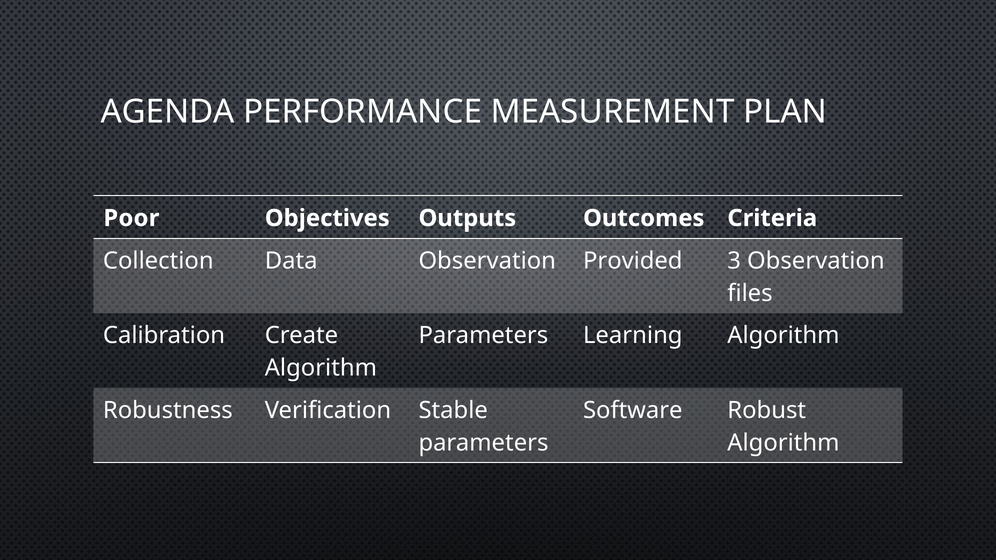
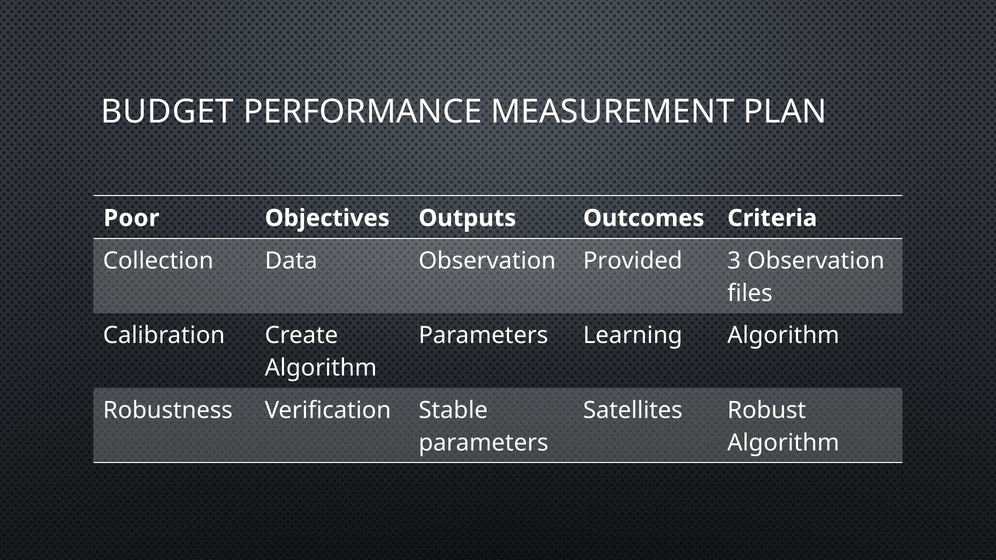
AGENDA: AGENDA -> BUDGET (167, 112)
Software: Software -> Satellites (633, 411)
